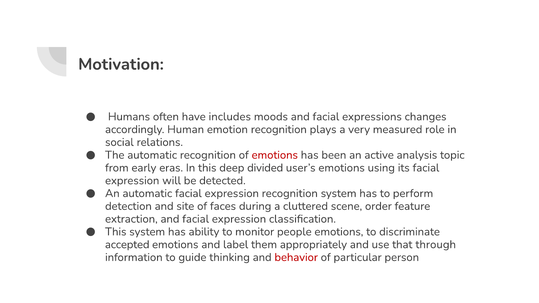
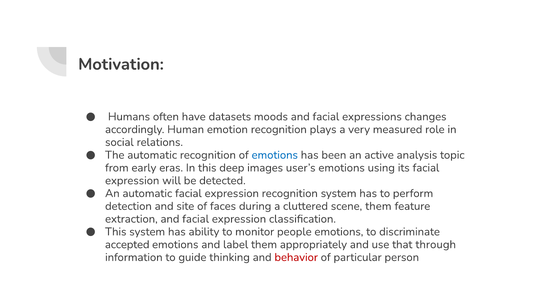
includes: includes -> datasets (230, 117)
emotions colour: red -> blue (275, 155)
divided: divided -> images (265, 168)
scene order: order -> them (378, 206)
